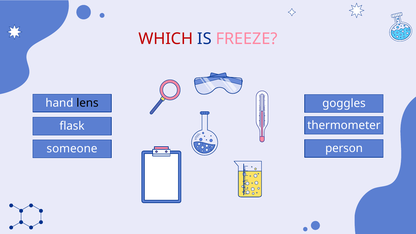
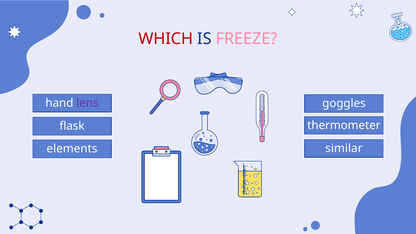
lens colour: black -> purple (87, 103)
person: person -> similar (344, 148)
someone: someone -> elements (72, 149)
